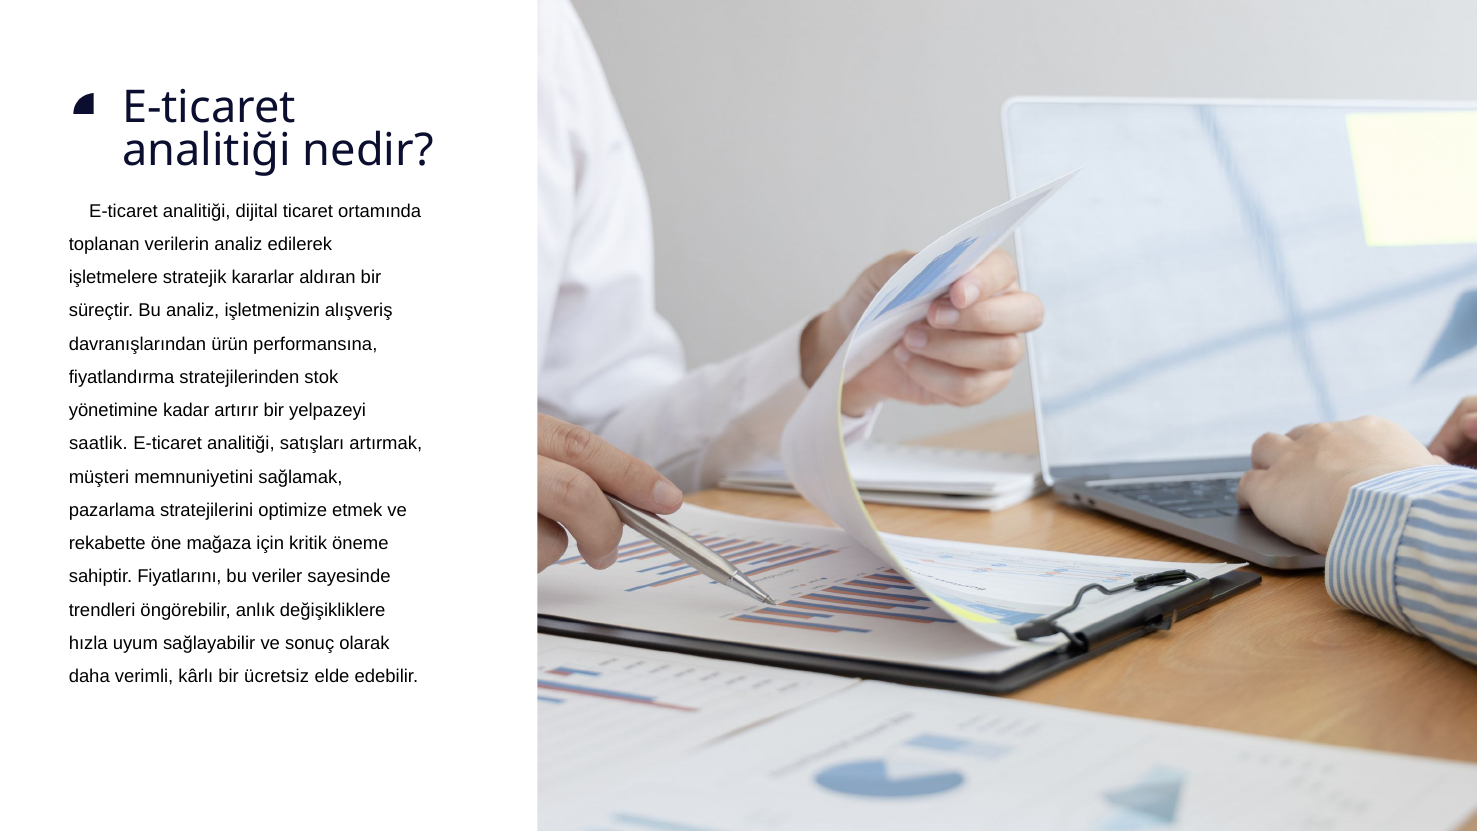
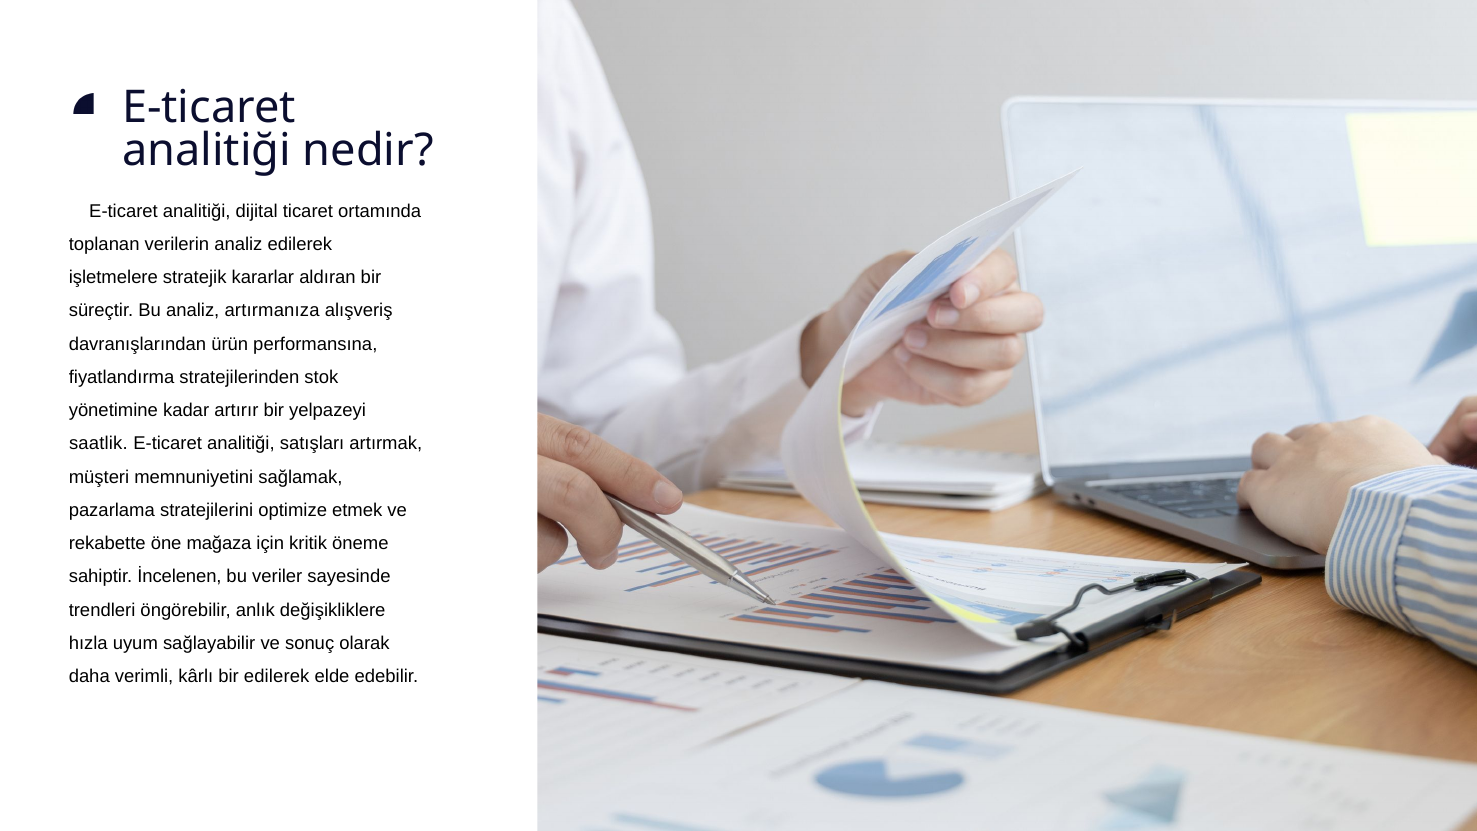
işletmenizin: işletmenizin -> artırmanıza (272, 311)
Fiyatlarını: Fiyatlarını -> İncelenen (179, 577)
bir ücretsiz: ücretsiz -> edilerek (277, 676)
